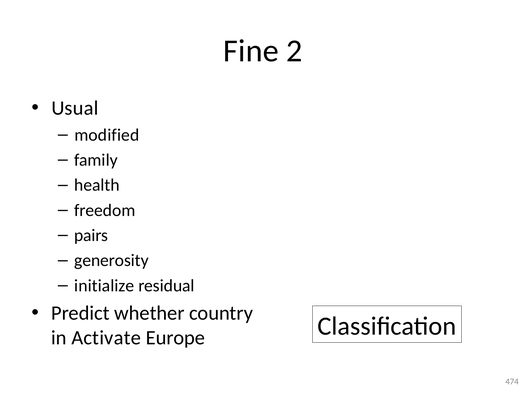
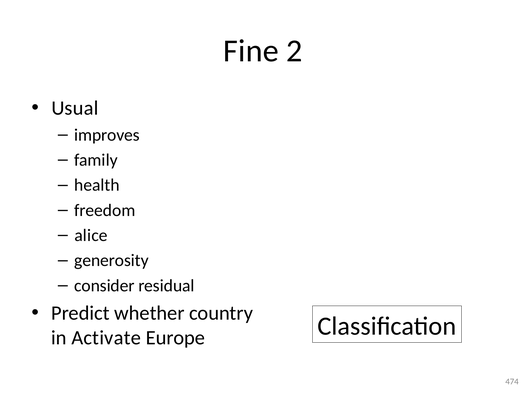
modified: modified -> improves (107, 135)
pairs: pairs -> alice (91, 236)
initialize: initialize -> consider (104, 286)
